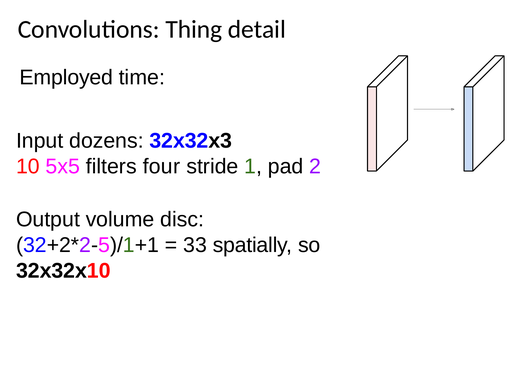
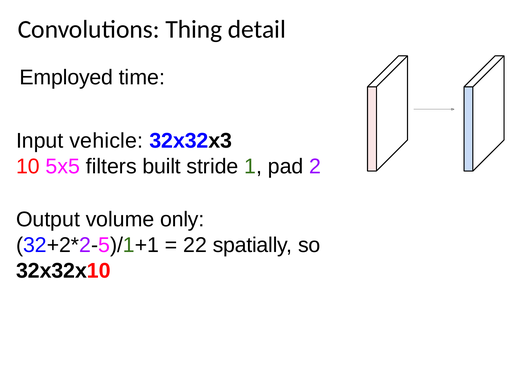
dozens: dozens -> vehicle (106, 141)
four: four -> built (162, 166)
disc: disc -> only (182, 220)
33: 33 -> 22 (195, 245)
